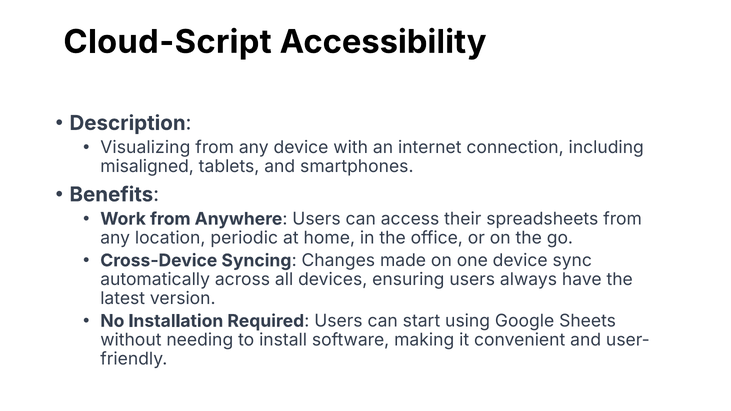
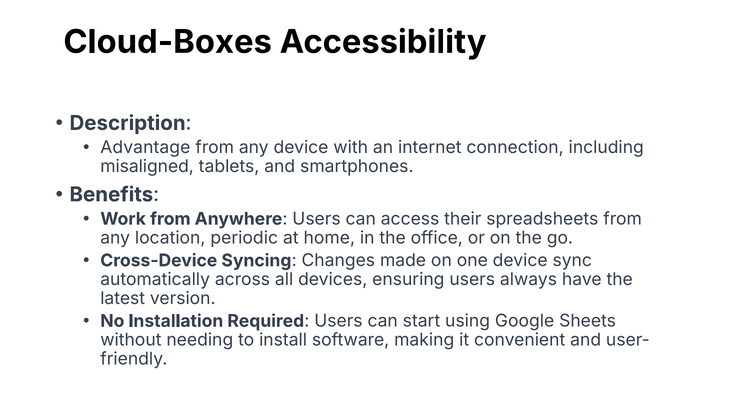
Cloud-Script: Cloud-Script -> Cloud-Boxes (168, 42)
Visualizing: Visualizing -> Advantage (145, 148)
